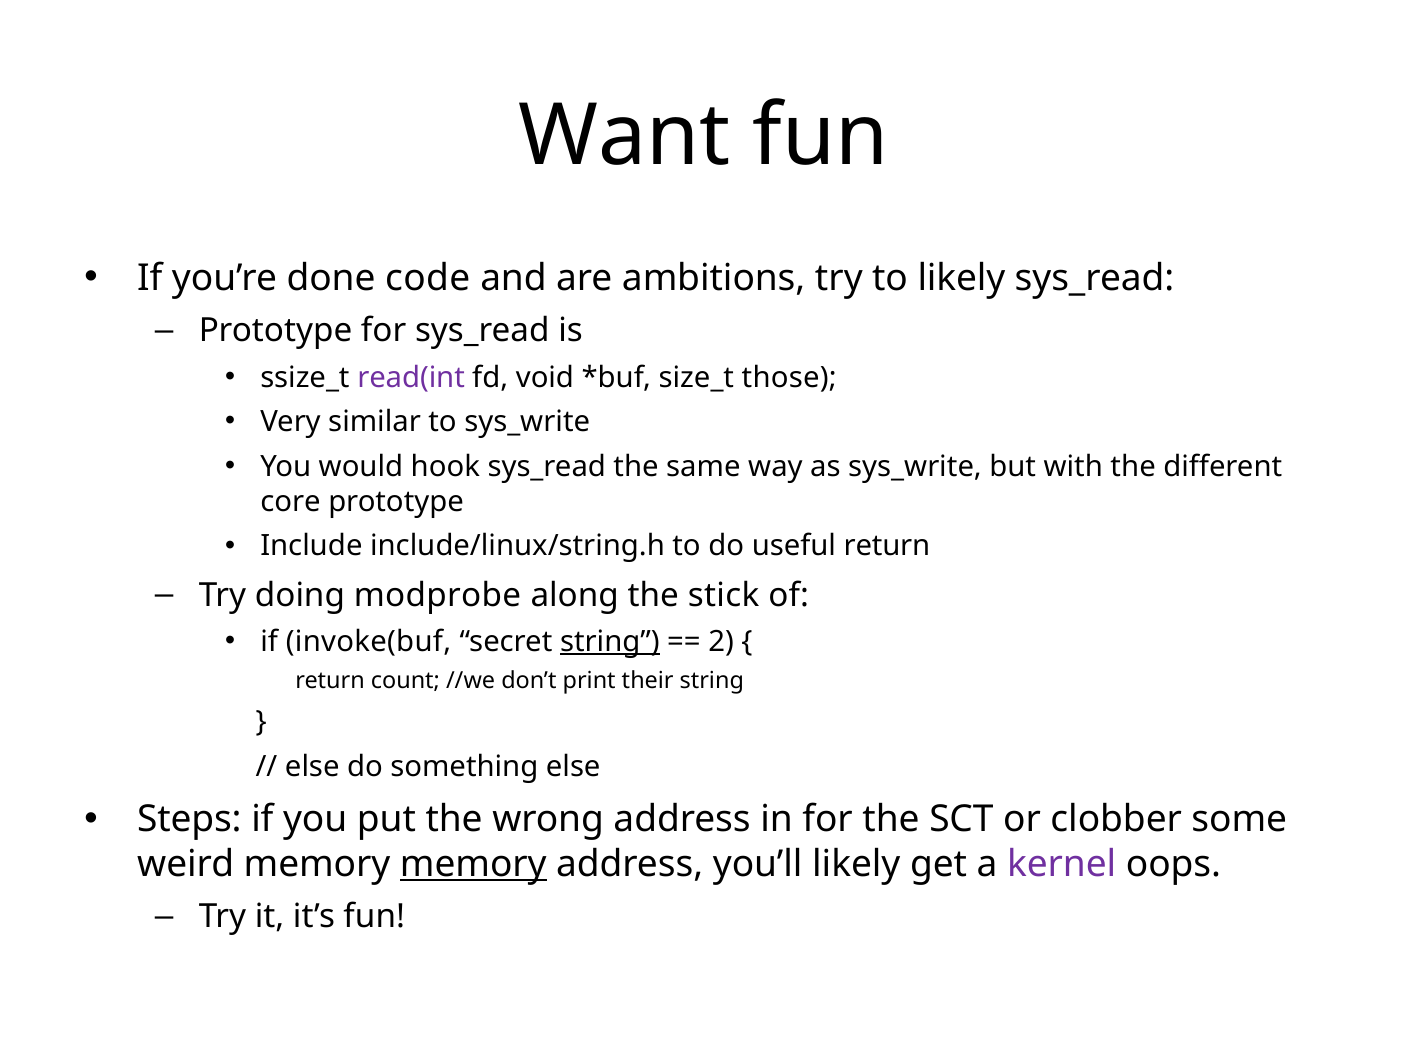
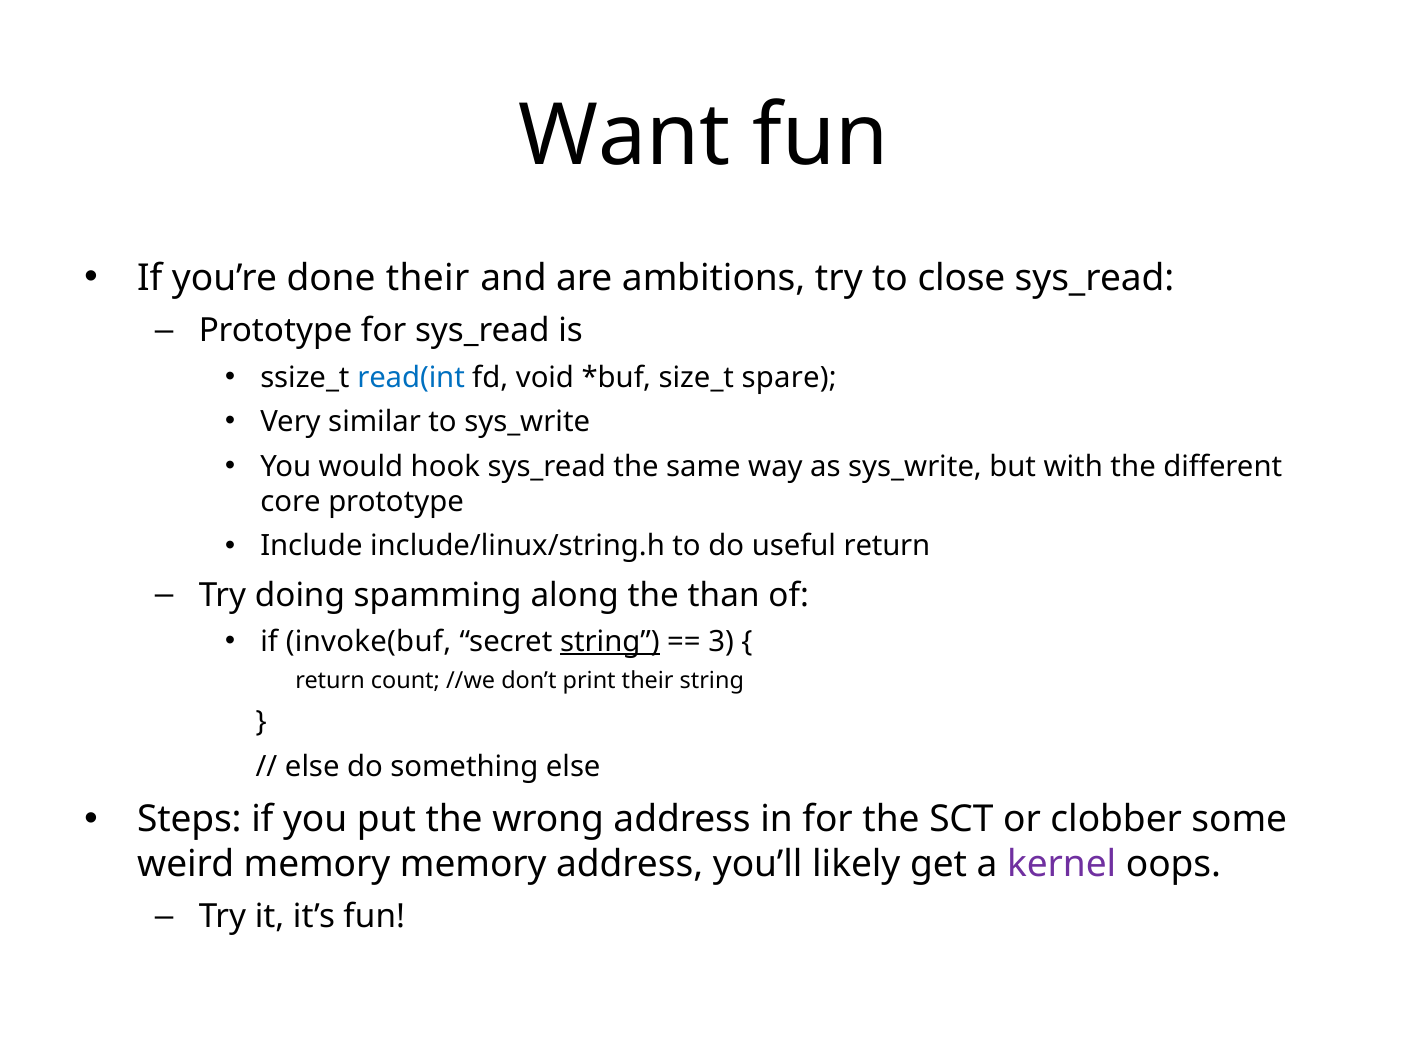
done code: code -> their (428, 278)
to likely: likely -> close (961, 278)
read(int colour: purple -> blue (411, 378)
those: those -> spare (789, 378)
modprobe: modprobe -> spamming (438, 595)
stick: stick -> than (724, 595)
2: 2 -> 3 (721, 642)
memory underline: present -> none (473, 864)
